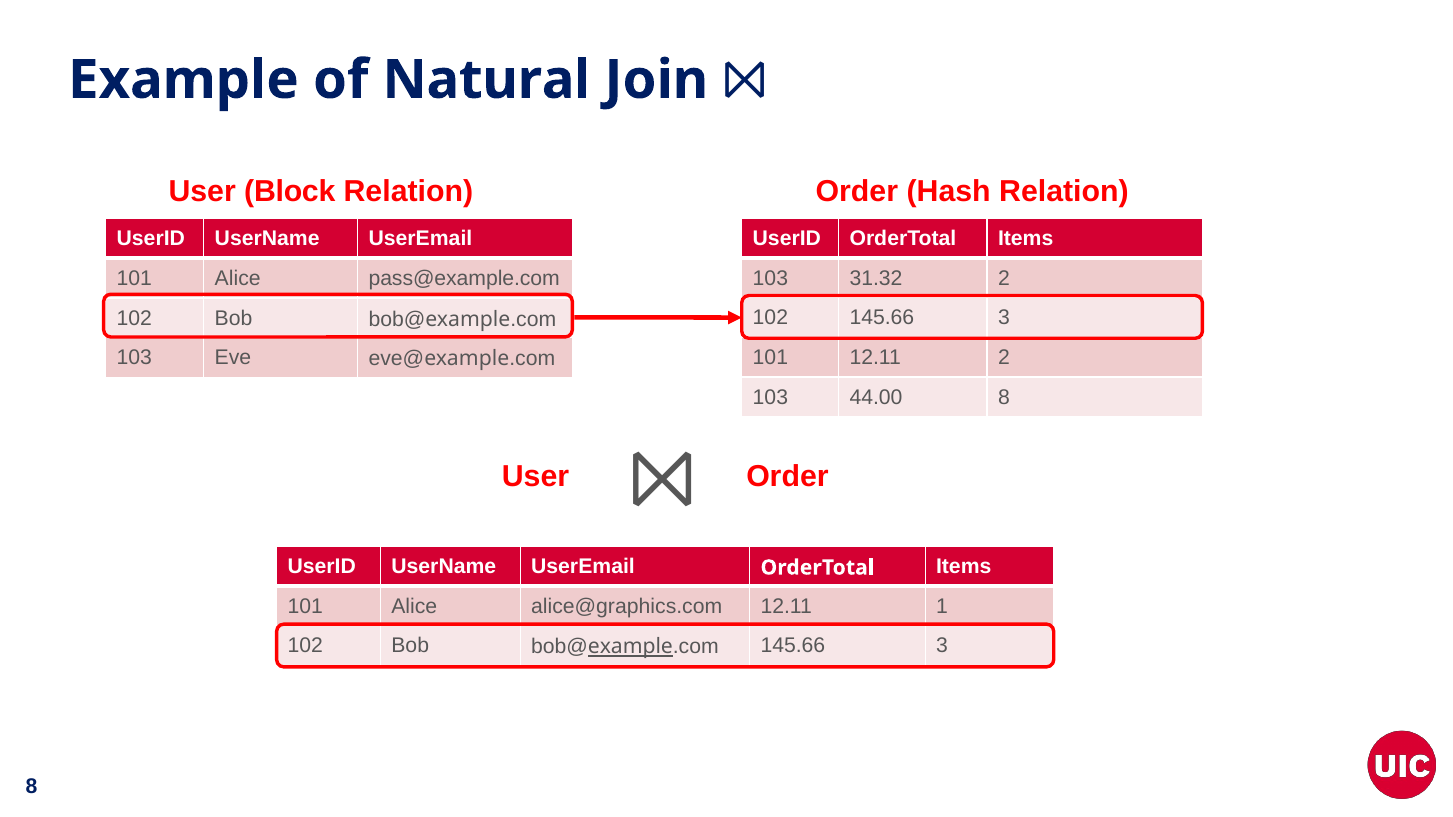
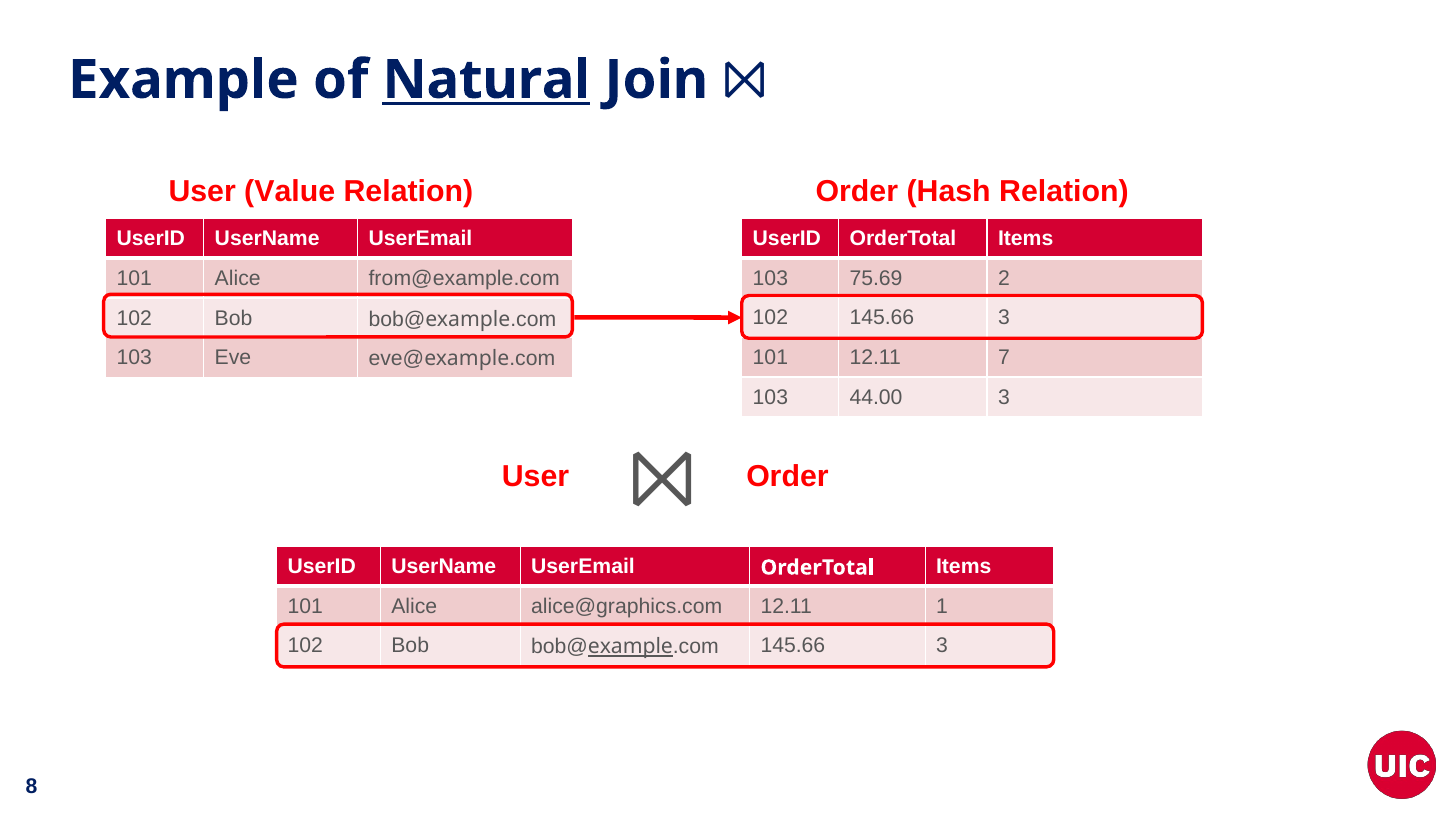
Natural underline: none -> present (486, 80)
Block: Block -> Value (290, 191)
31.32: 31.32 -> 75.69 (876, 278)
pass@example.com: pass@example.com -> from@example.com (464, 279)
12.11 2: 2 -> 7 (1004, 358)
44.00 8: 8 -> 3 (1004, 397)
